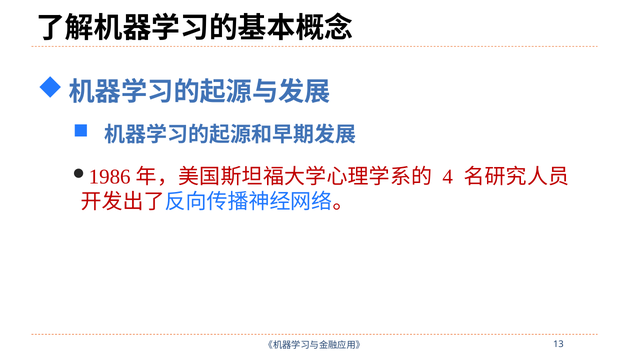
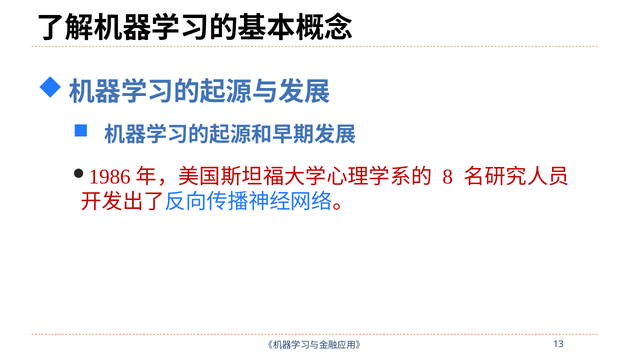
4: 4 -> 8 (448, 177)
